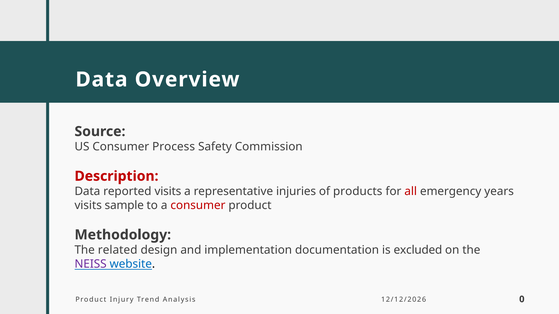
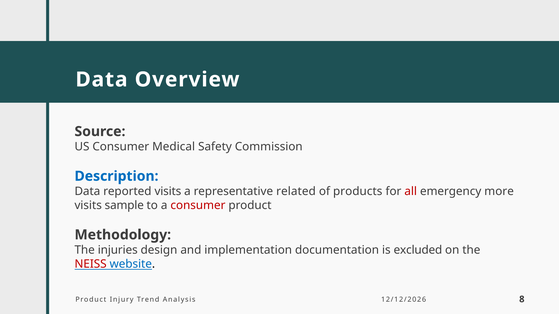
Process: Process -> Medical (174, 147)
Description colour: red -> blue (116, 176)
injuries: injuries -> related (296, 192)
years: years -> more (499, 192)
related: related -> injuries (118, 250)
NEISS colour: purple -> red (91, 264)
0: 0 -> 8 (522, 300)
